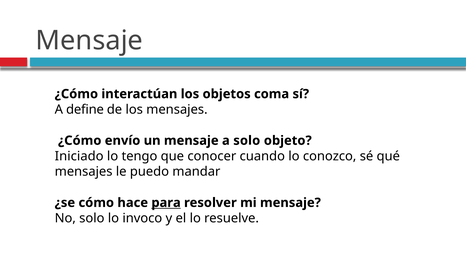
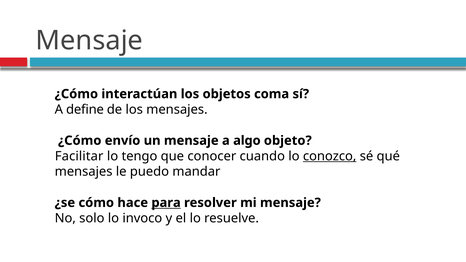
a solo: solo -> algo (247, 141)
Iniciado: Iniciado -> Facilitar (79, 156)
conozco underline: none -> present (330, 156)
